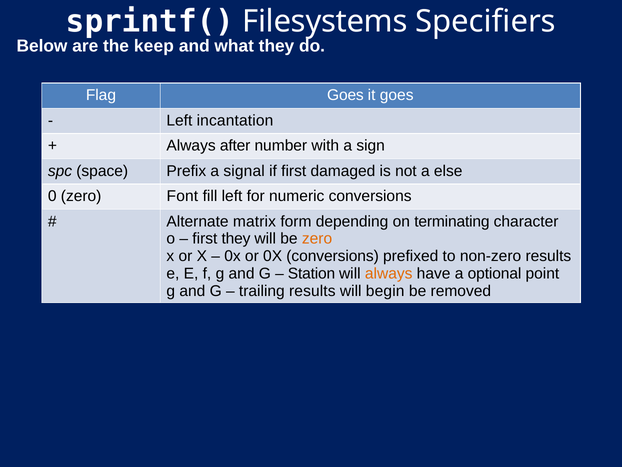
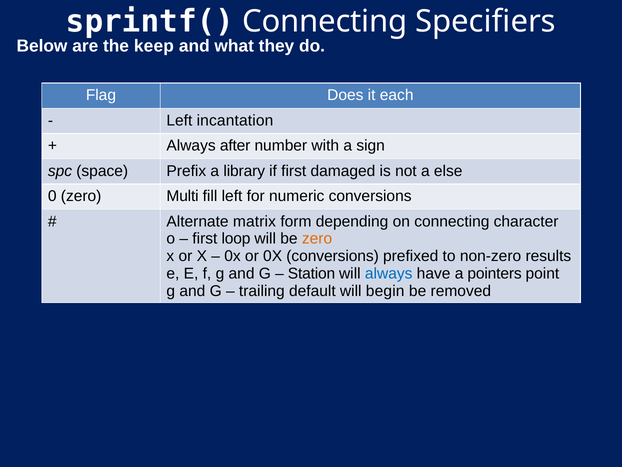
sprintf( Filesystems: Filesystems -> Connecting (325, 21)
Flag Goes: Goes -> Does (345, 95)
it goes: goes -> each (397, 95)
signal: signal -> library (244, 171)
Font: Font -> Multi (183, 196)
on terminating: terminating -> connecting (452, 221)
first they: they -> loop (236, 239)
always colour: orange -> blue (389, 273)
optional: optional -> pointers (495, 273)
trailing results: results -> default (312, 291)
